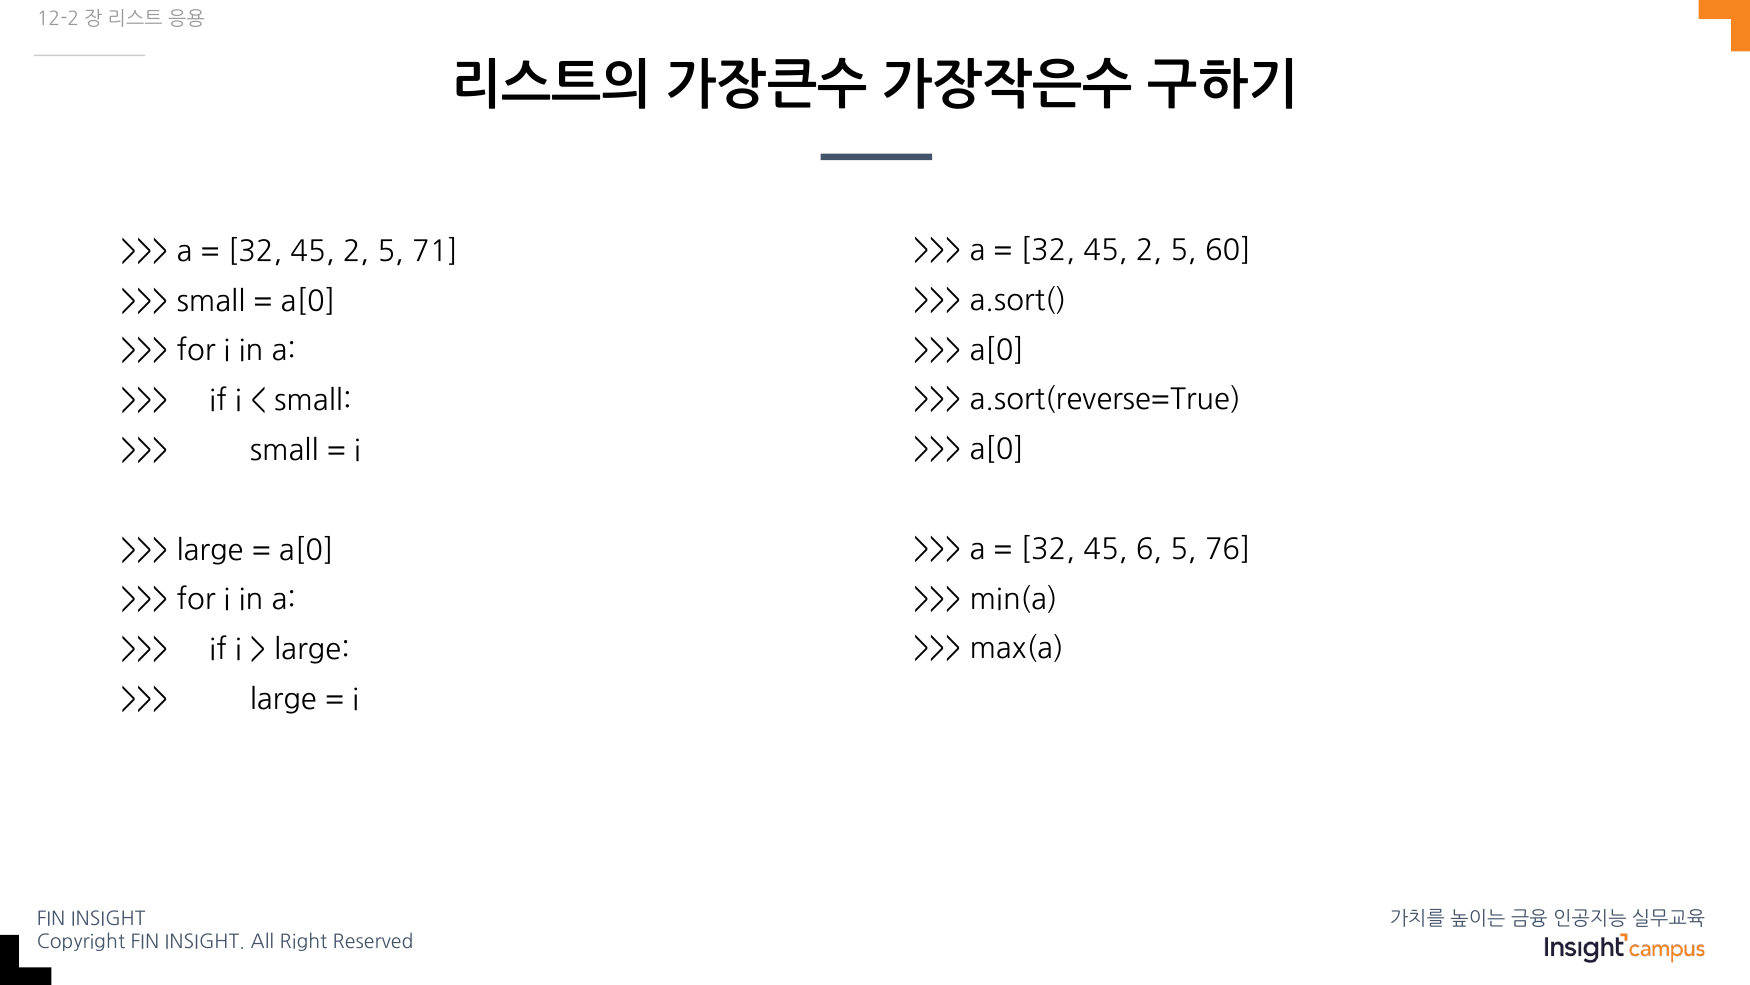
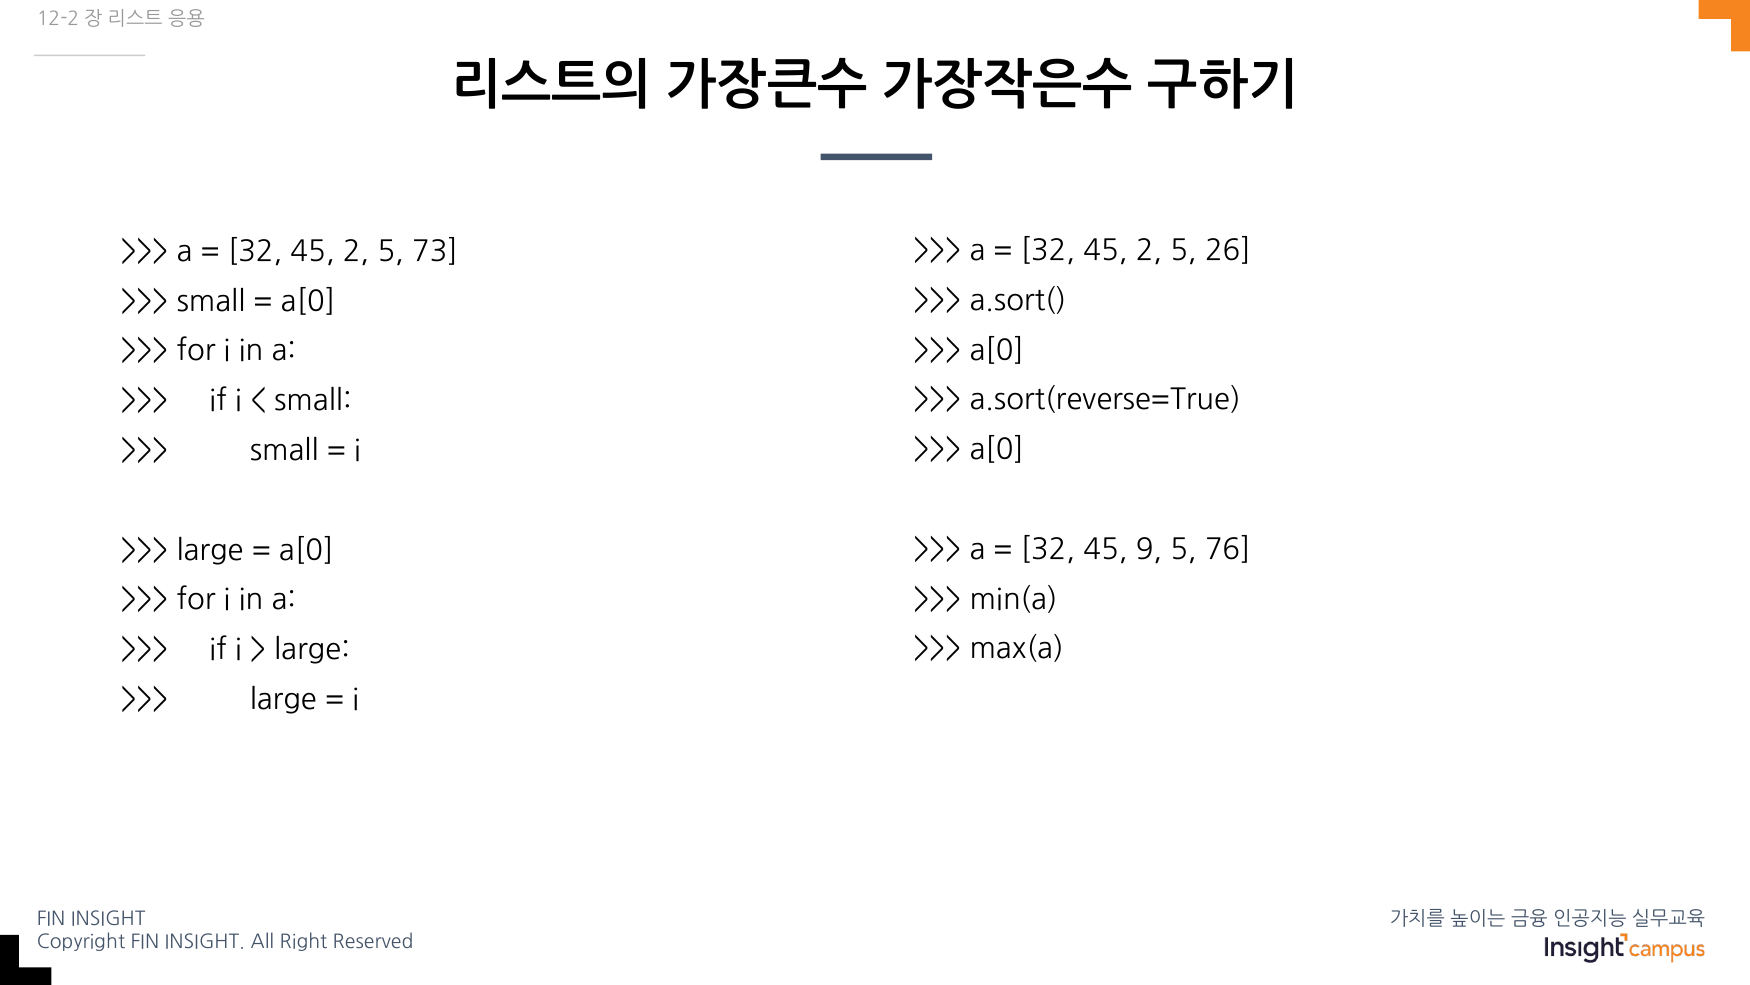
60: 60 -> 26 (1228, 251)
71: 71 -> 73 (435, 252)
6: 6 -> 9 (1149, 549)
